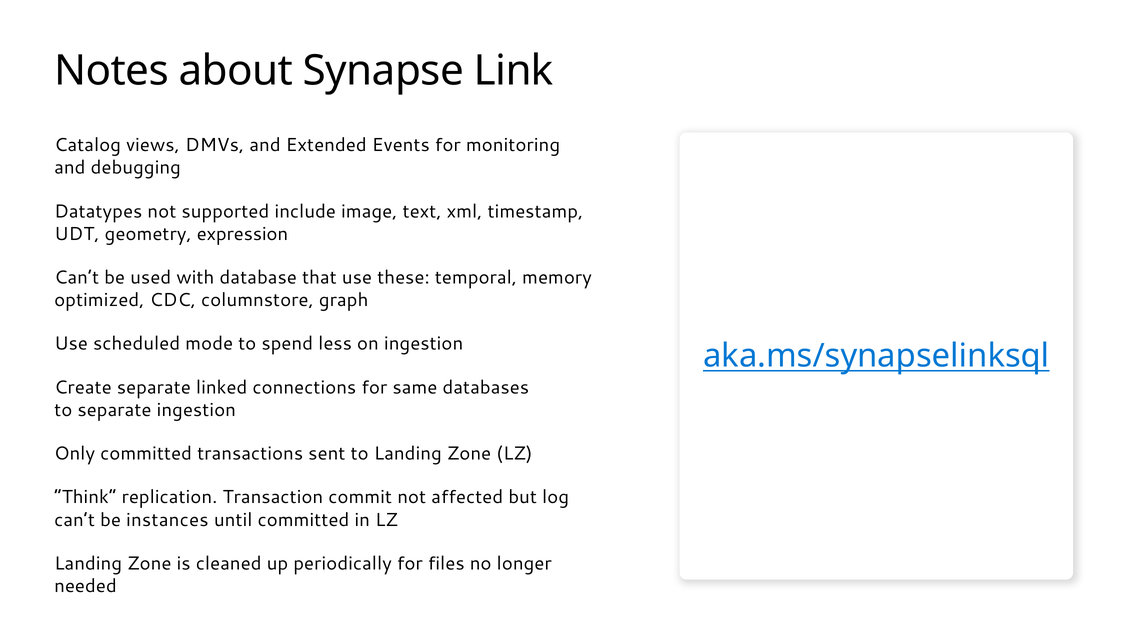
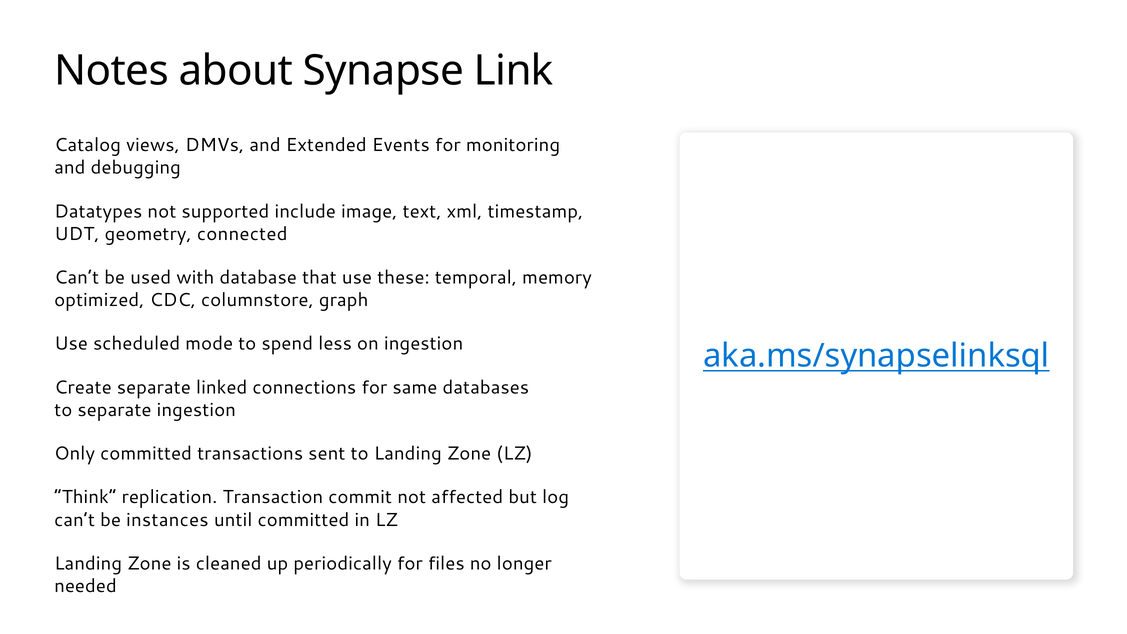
expression: expression -> connected (242, 234)
